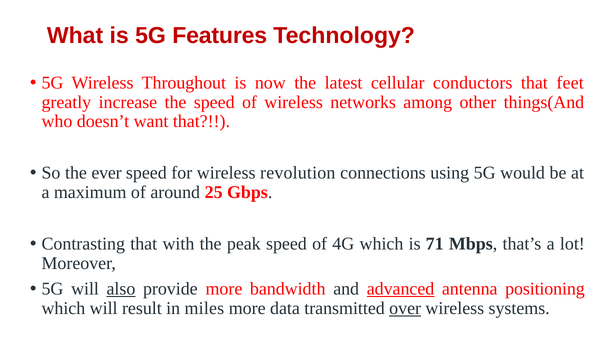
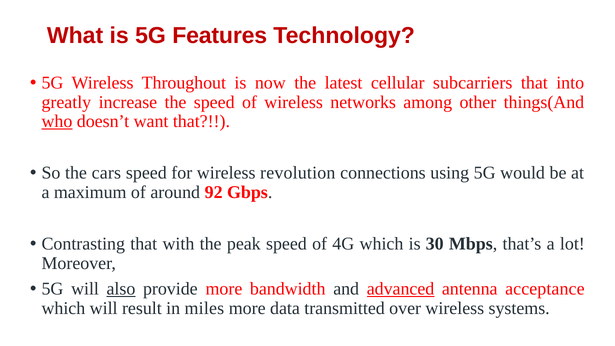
conductors: conductors -> subcarriers (473, 83)
feet: feet -> into (570, 83)
who underline: none -> present (57, 121)
ever: ever -> cars (106, 173)
25: 25 -> 92 (214, 192)
71: 71 -> 30 (435, 244)
positioning: positioning -> acceptance (545, 289)
over underline: present -> none (405, 308)
